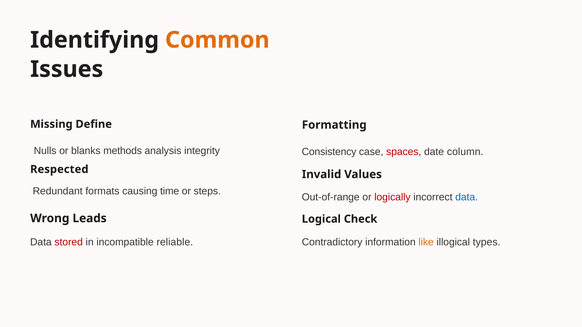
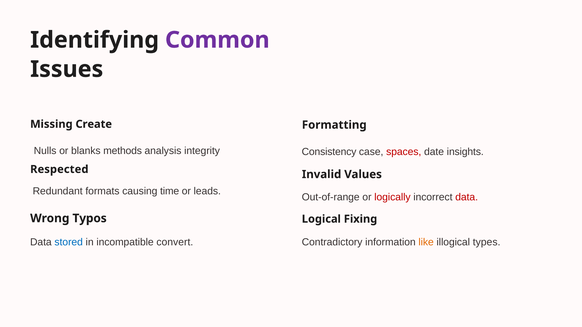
Common colour: orange -> purple (217, 40)
Define: Define -> Create (94, 124)
column: column -> insights (465, 152)
steps: steps -> leads (207, 191)
data colour: blue -> red (467, 197)
Leads: Leads -> Typos (90, 219)
Check: Check -> Fixing (361, 219)
stored colour: red -> blue (69, 243)
reliable: reliable -> convert (175, 243)
